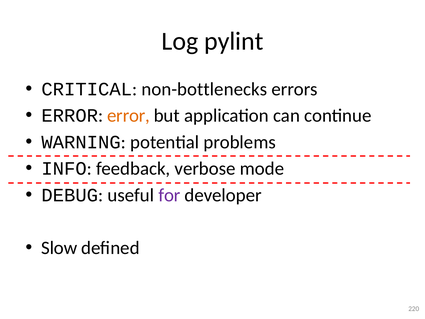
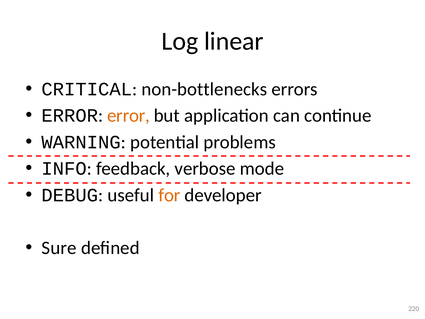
pylint: pylint -> linear (234, 41)
for colour: purple -> orange (169, 195)
Slow: Slow -> Sure (59, 248)
